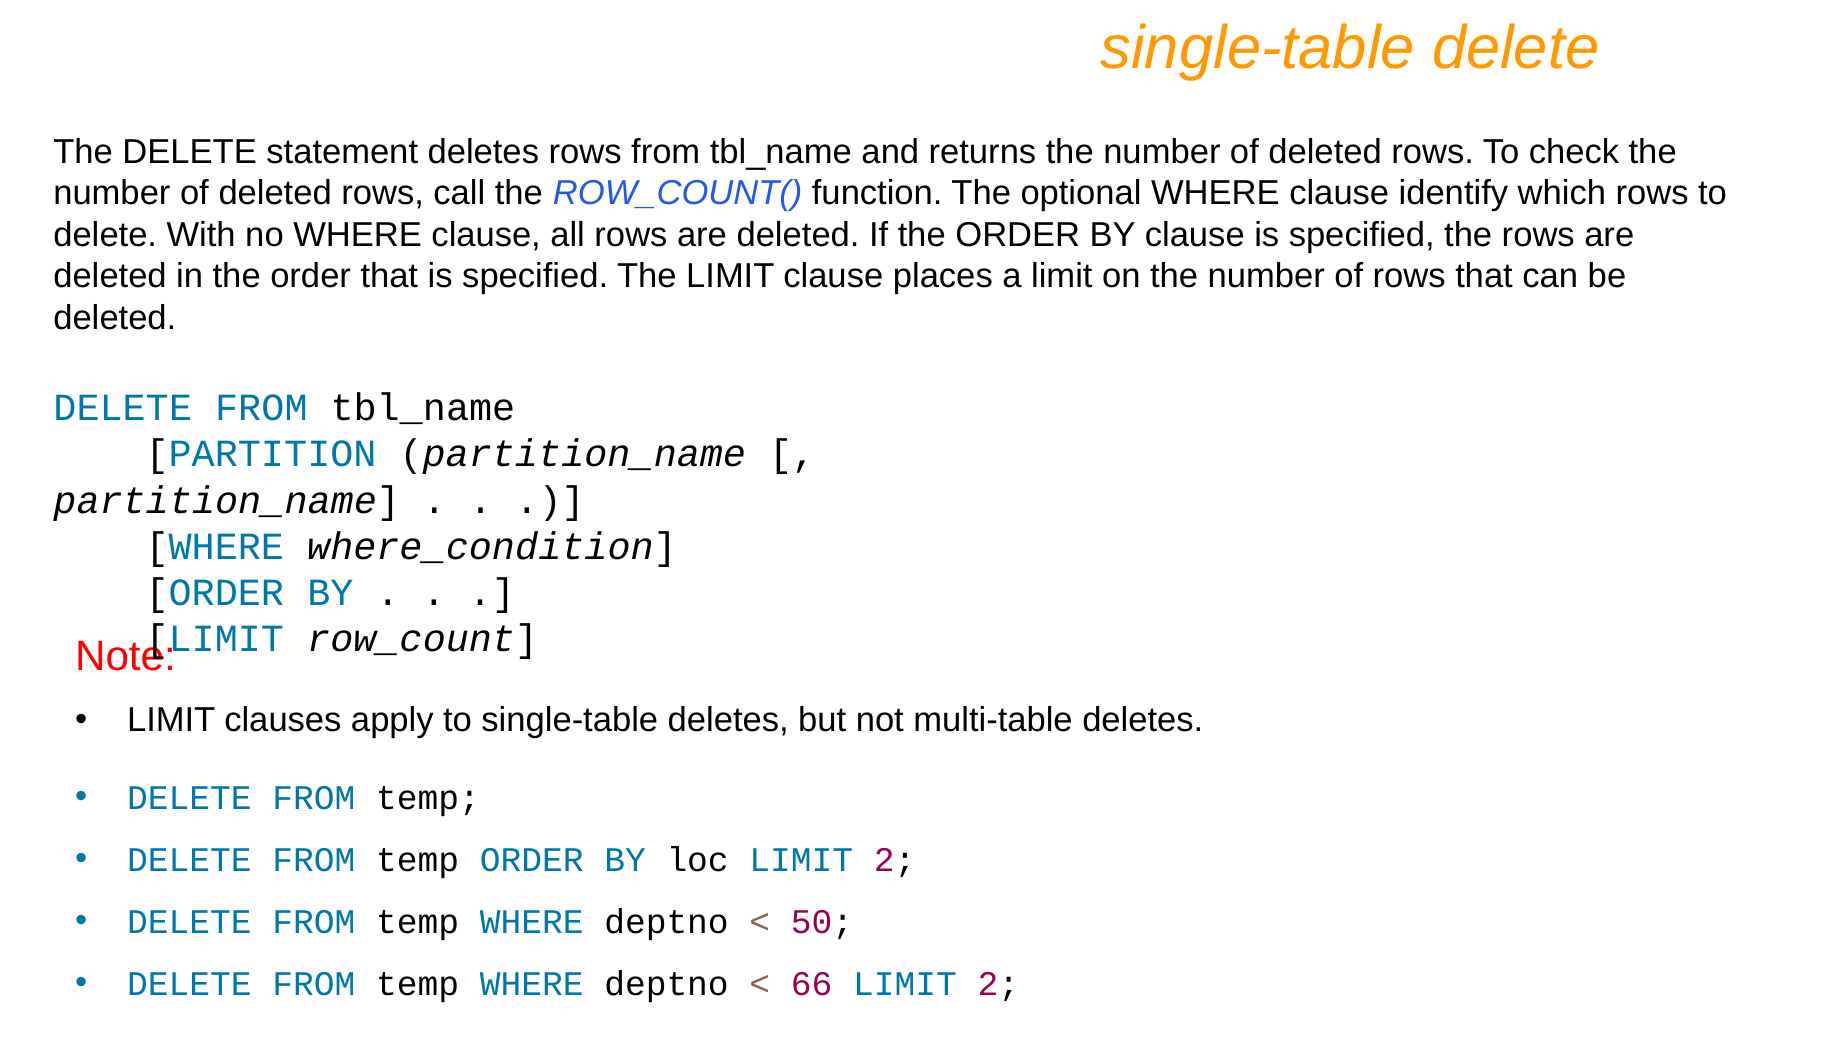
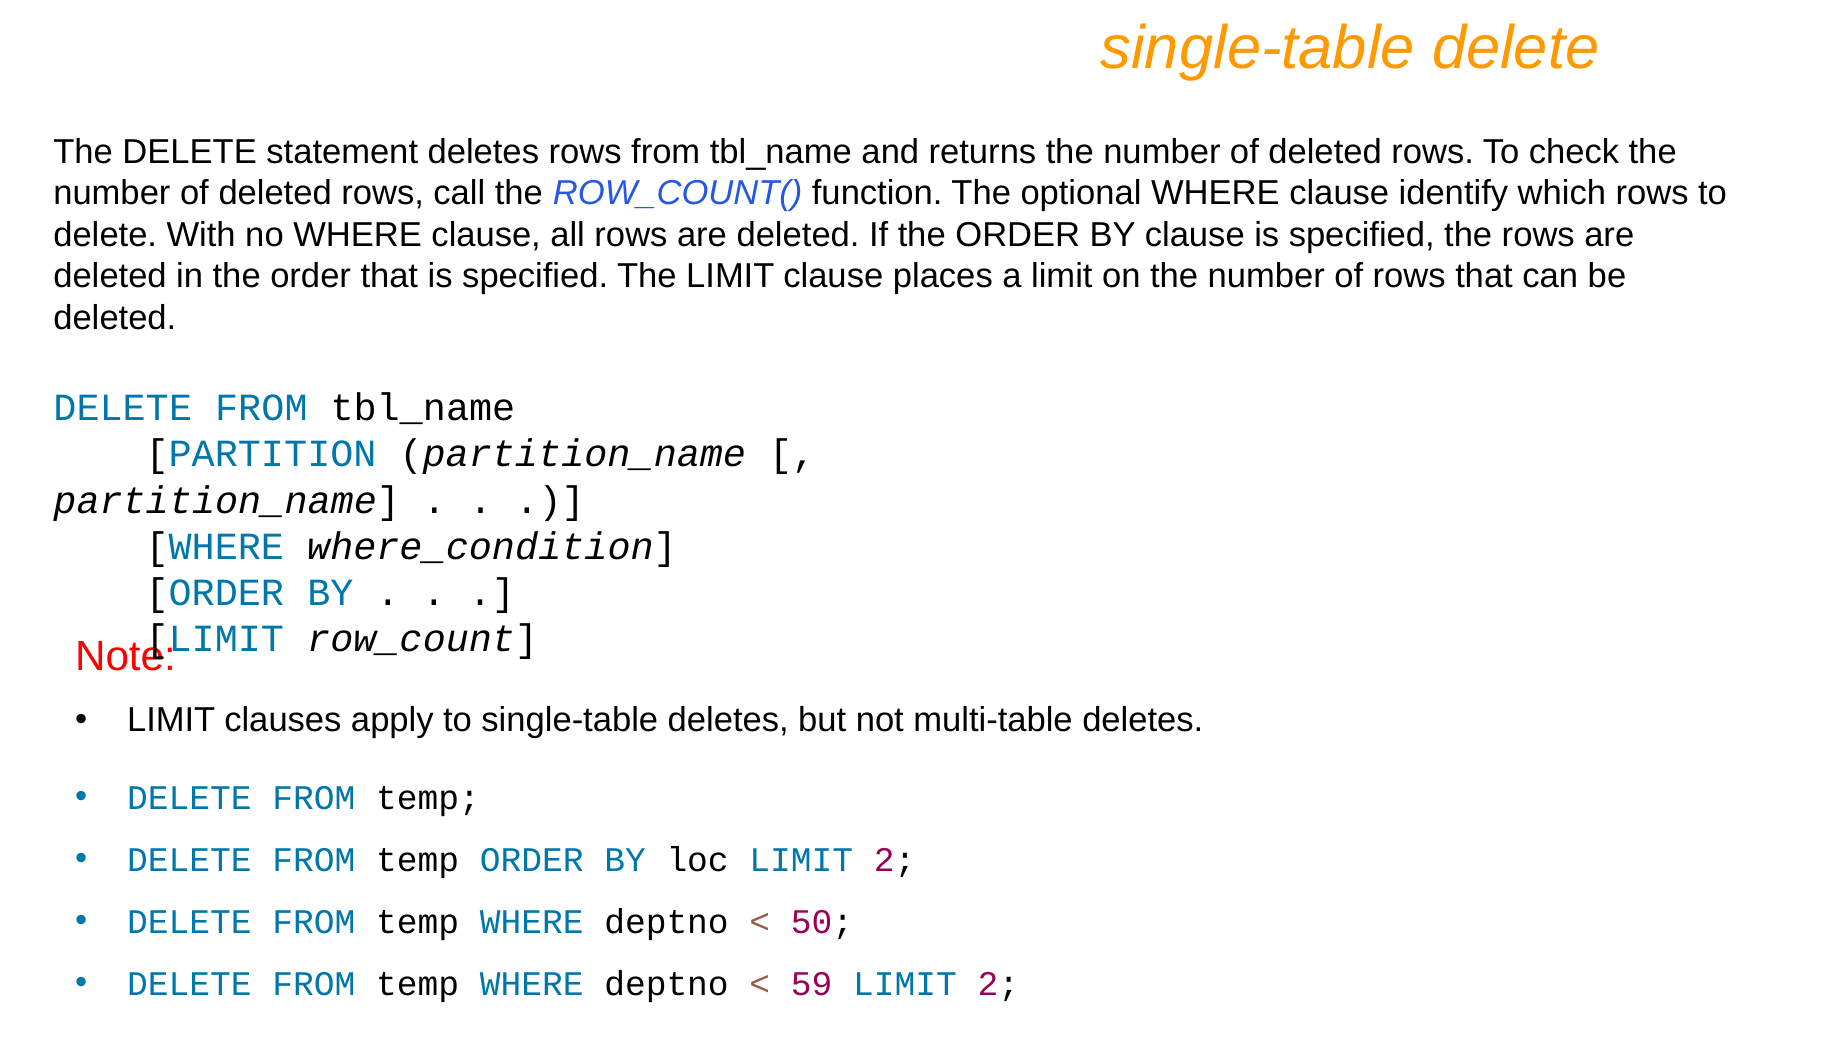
66: 66 -> 59 (812, 985)
